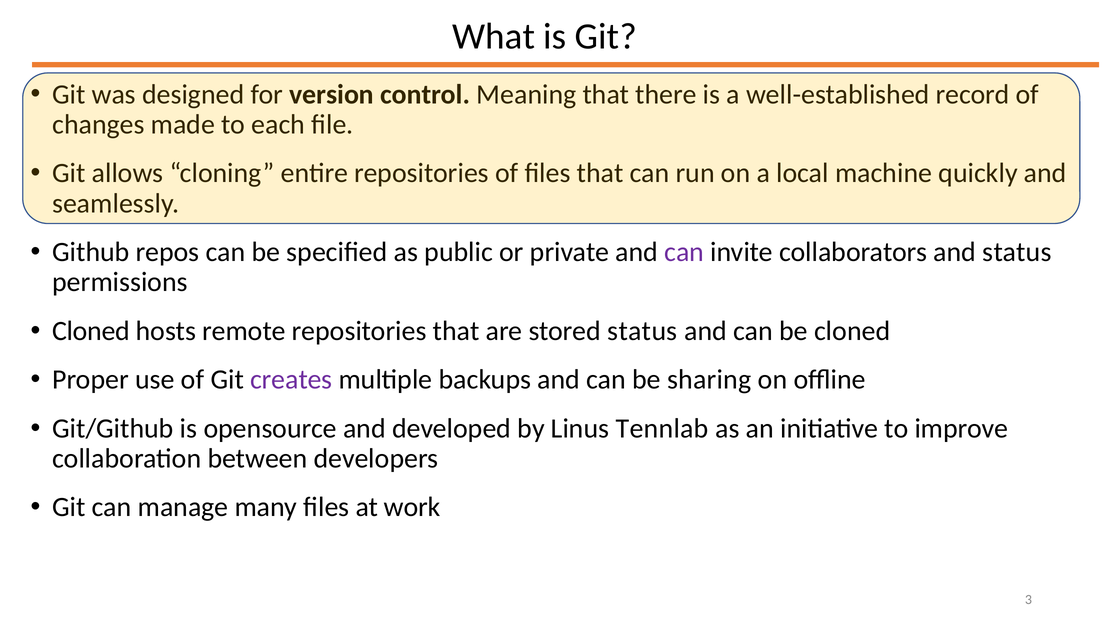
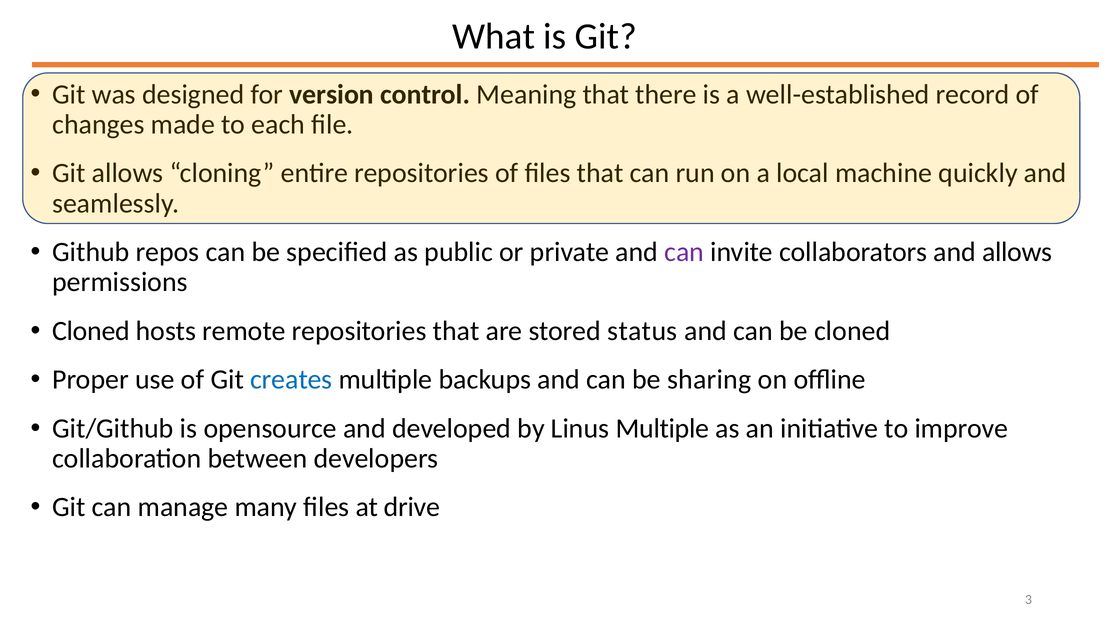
and status: status -> allows (1017, 252)
creates colour: purple -> blue (291, 380)
Linus Tennlab: Tennlab -> Multiple (662, 429)
work: work -> drive (412, 508)
